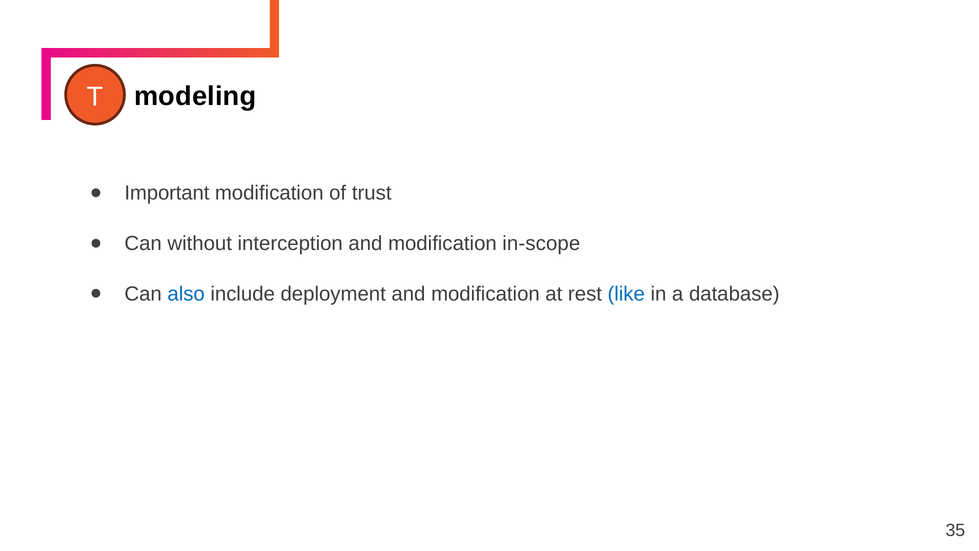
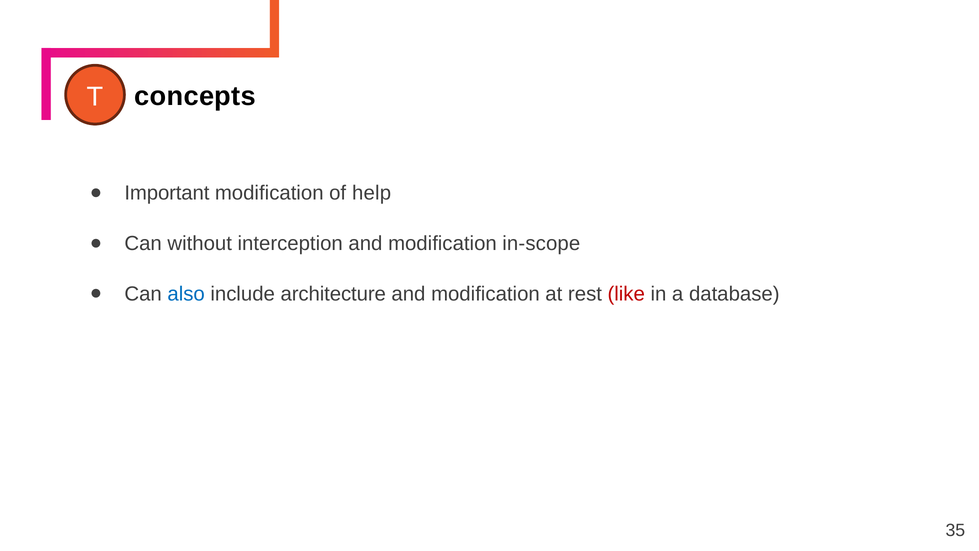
modeling: modeling -> concepts (195, 96)
trust: trust -> help (372, 193)
deployment: deployment -> architecture (333, 294)
like colour: blue -> red (626, 294)
